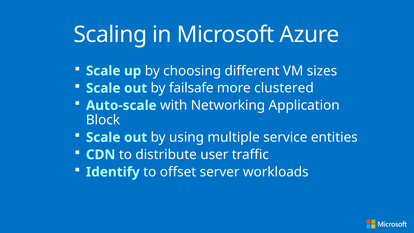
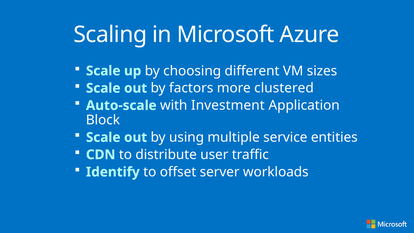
failsafe: failsafe -> factors (191, 88)
Networking: Networking -> Investment (228, 105)
